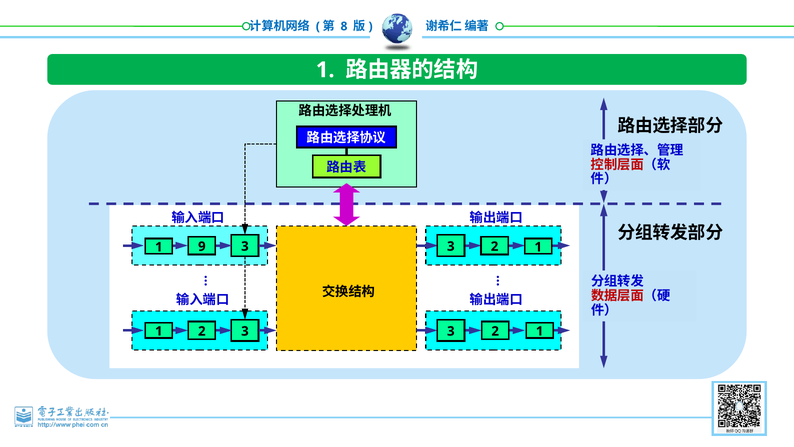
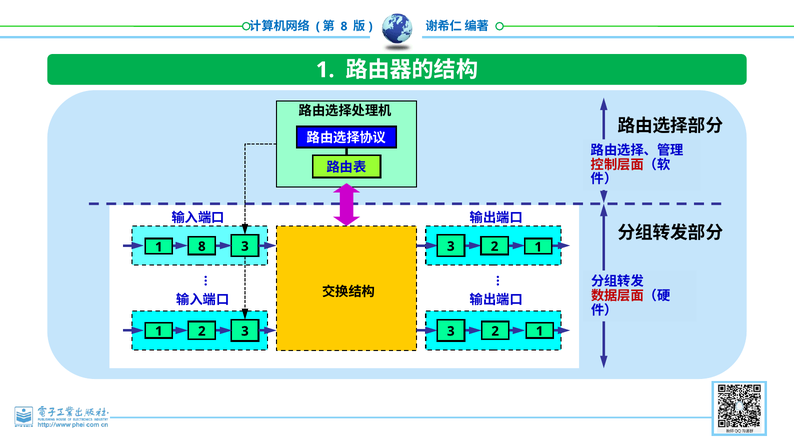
1 9: 9 -> 8 (202, 246)
